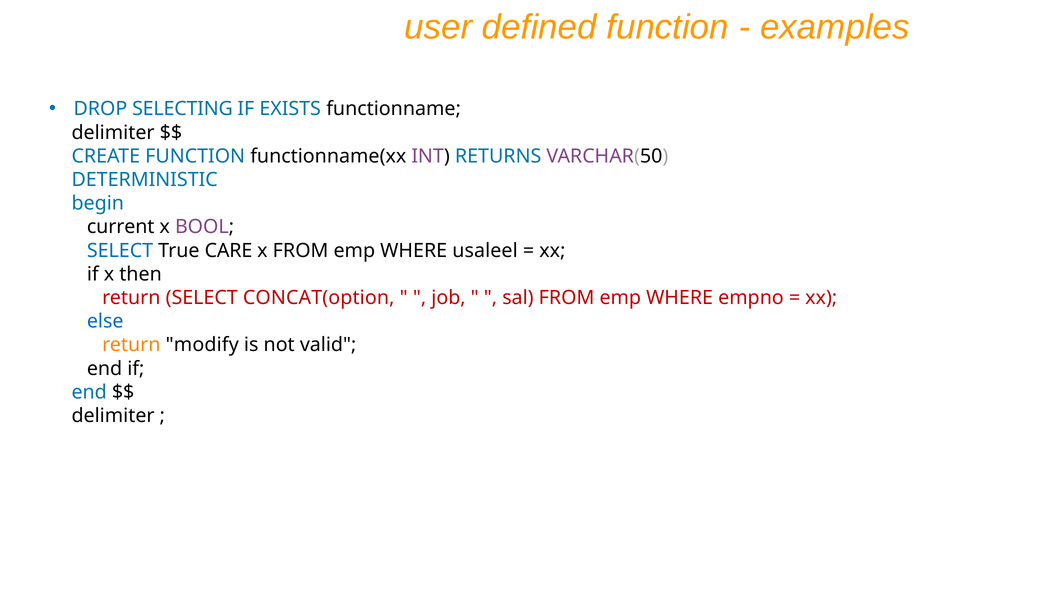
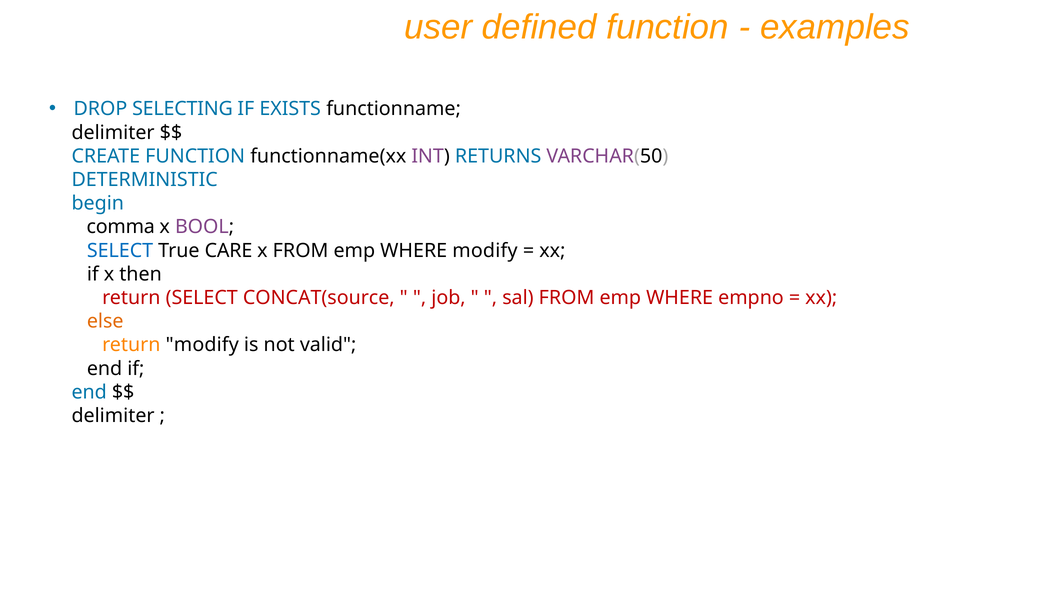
current: current -> comma (121, 227)
WHERE usaleel: usaleel -> modify (485, 251)
CONCAT(option: CONCAT(option -> CONCAT(source (319, 298)
else colour: blue -> orange (105, 321)
